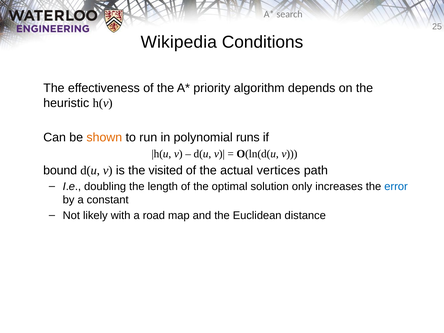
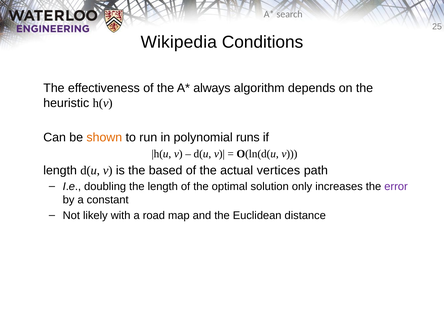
priority: priority -> always (212, 88)
bound: bound -> length (60, 170)
visited: visited -> based (166, 170)
error colour: blue -> purple (396, 187)
